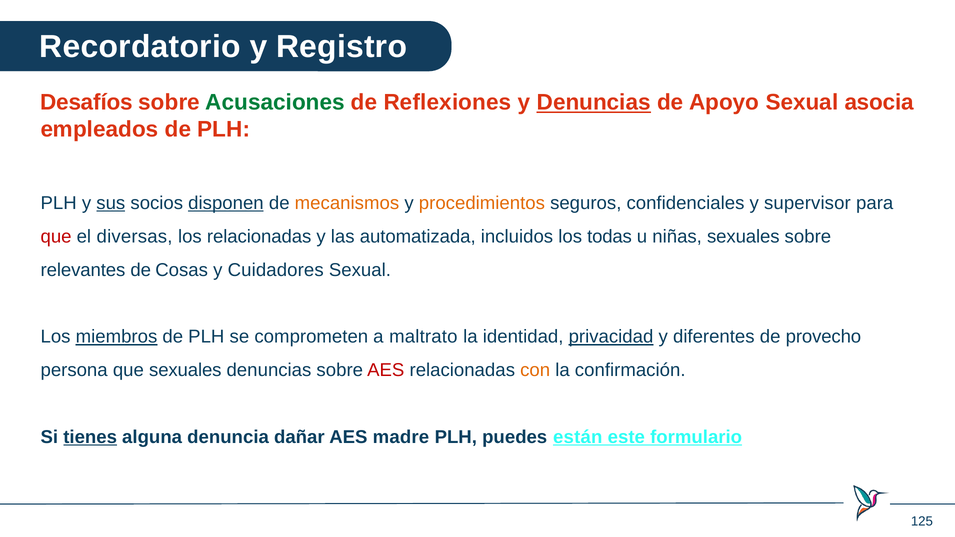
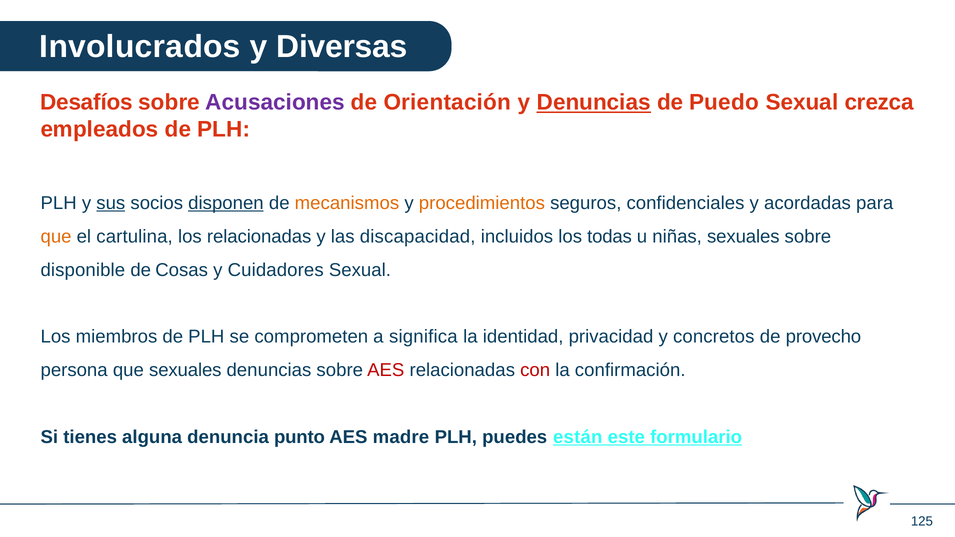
Recordatorio: Recordatorio -> Involucrados (140, 47)
Registro: Registro -> Diversas (342, 47)
Acusaciones colour: green -> purple (275, 102)
Reflexiones: Reflexiones -> Orientación (447, 102)
Apoyo: Apoyo -> Puedo (724, 102)
asocia: asocia -> crezca (879, 102)
supervisor: supervisor -> acordadas (807, 203)
que colour: red -> orange (56, 237)
diversas: diversas -> cartulina (135, 237)
automatizada: automatizada -> discapacidad (418, 237)
relevantes: relevantes -> disponible (83, 270)
miembros underline: present -> none (117, 337)
maltrato: maltrato -> significa (423, 337)
privacidad underline: present -> none (611, 337)
diferentes: diferentes -> concretos (714, 337)
con colour: orange -> red (535, 370)
tienes underline: present -> none (90, 437)
dañar: dañar -> punto (299, 437)
